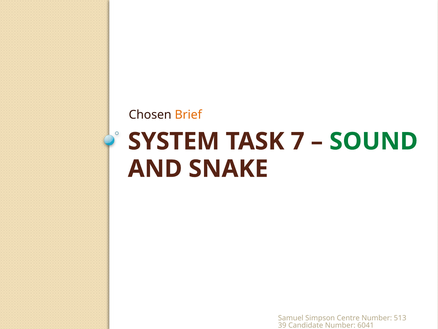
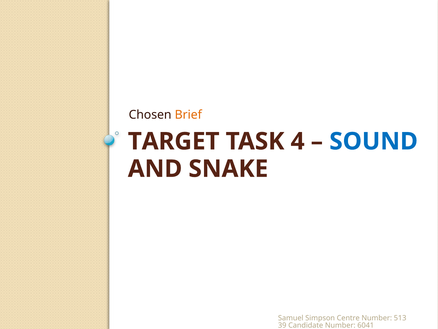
SYSTEM: SYSTEM -> TARGET (174, 141)
7: 7 -> 4 (298, 141)
SOUND colour: green -> blue (374, 141)
